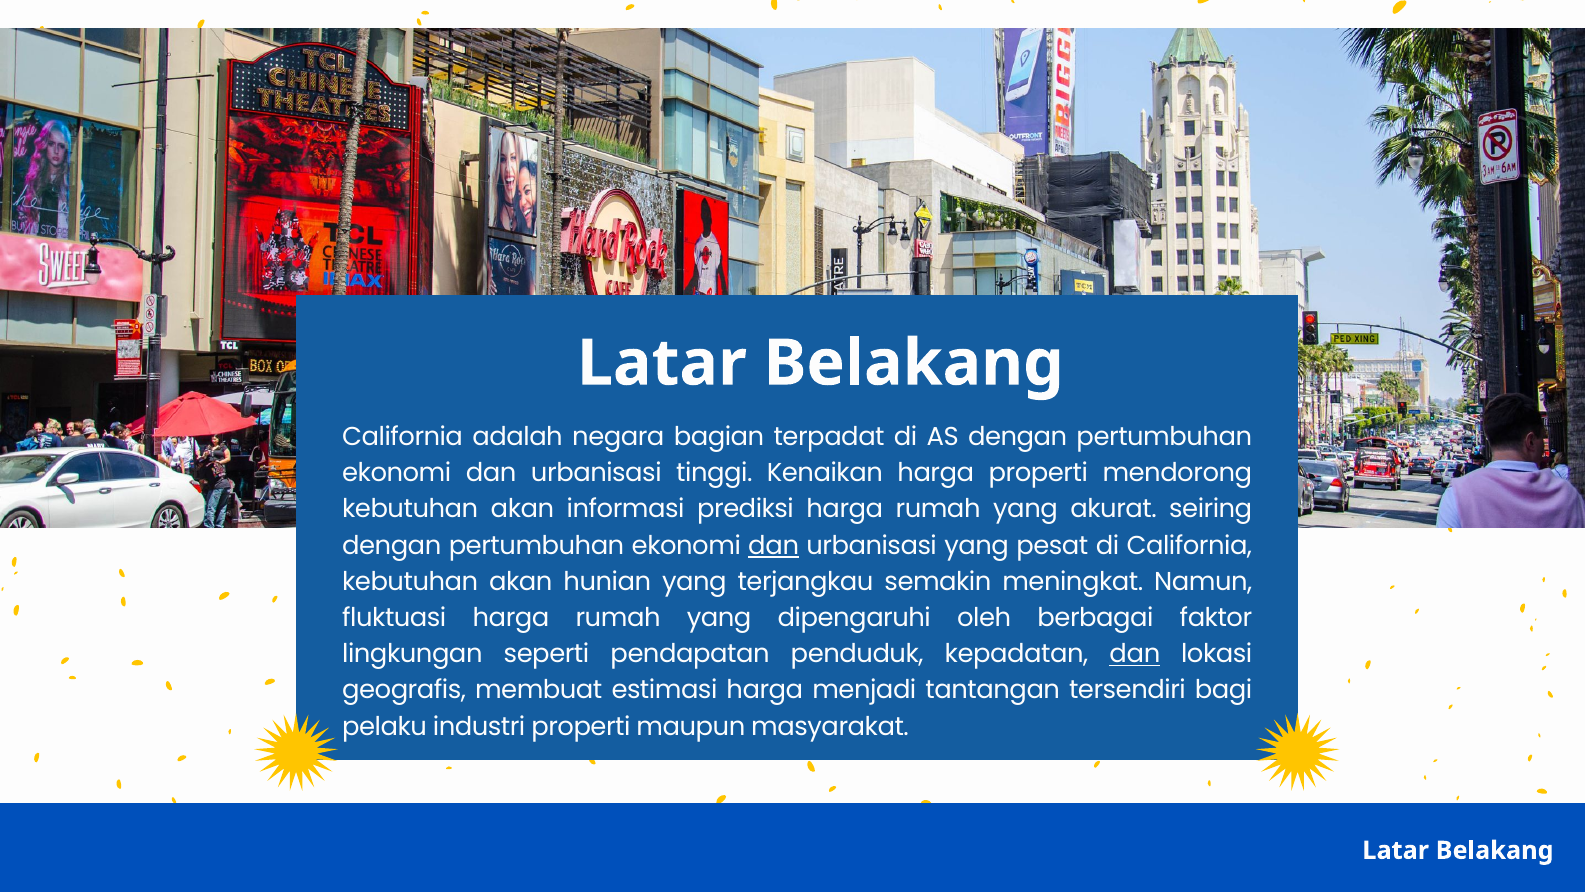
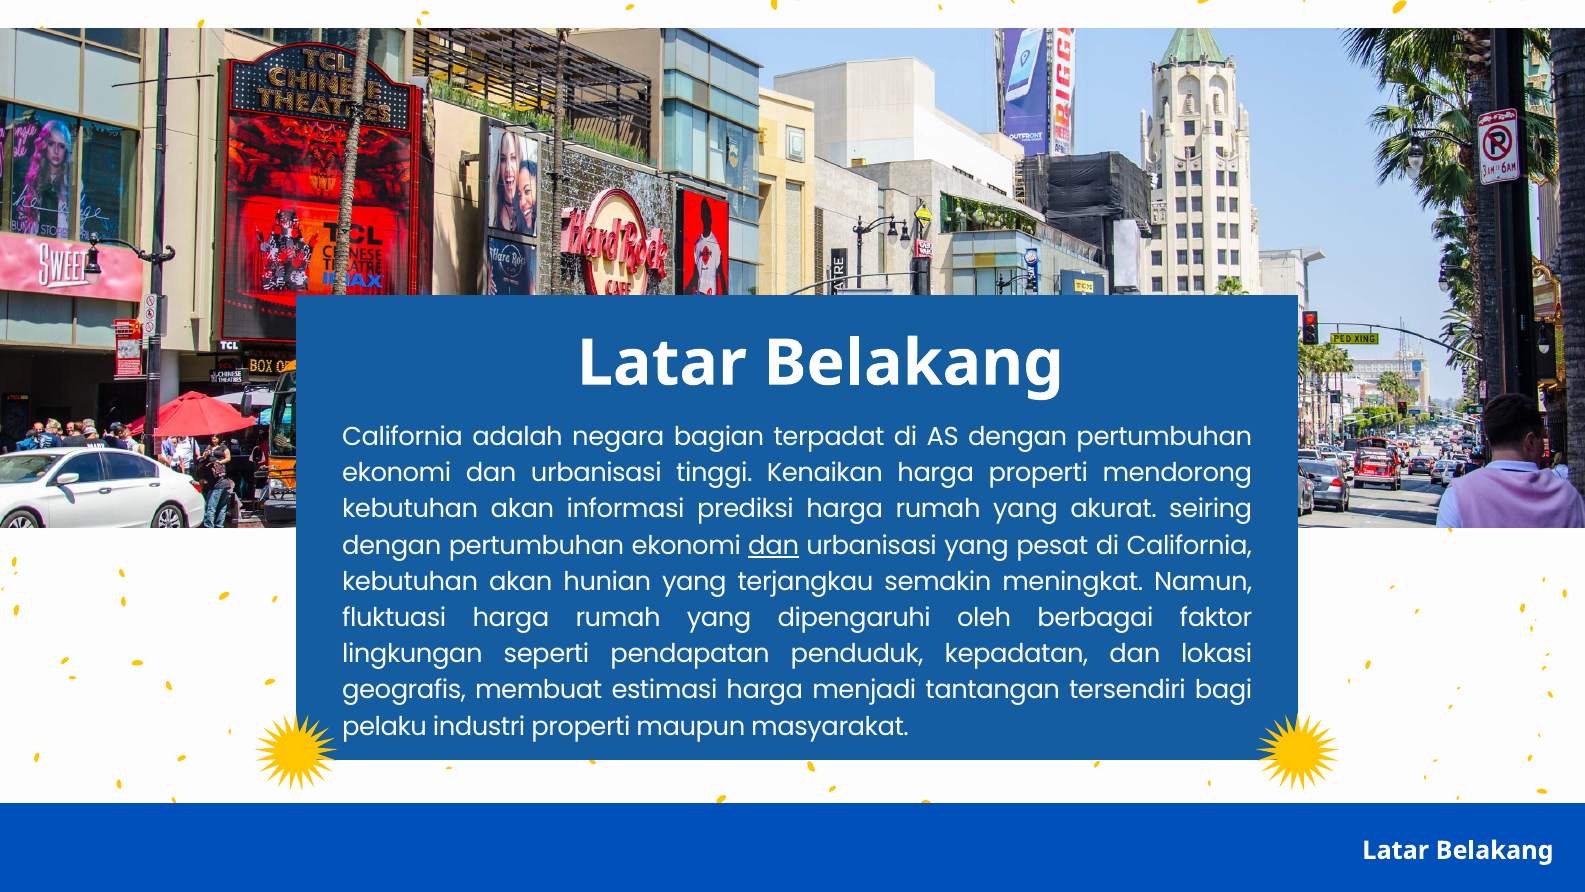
dan underline: present -> none (1135, 654)
